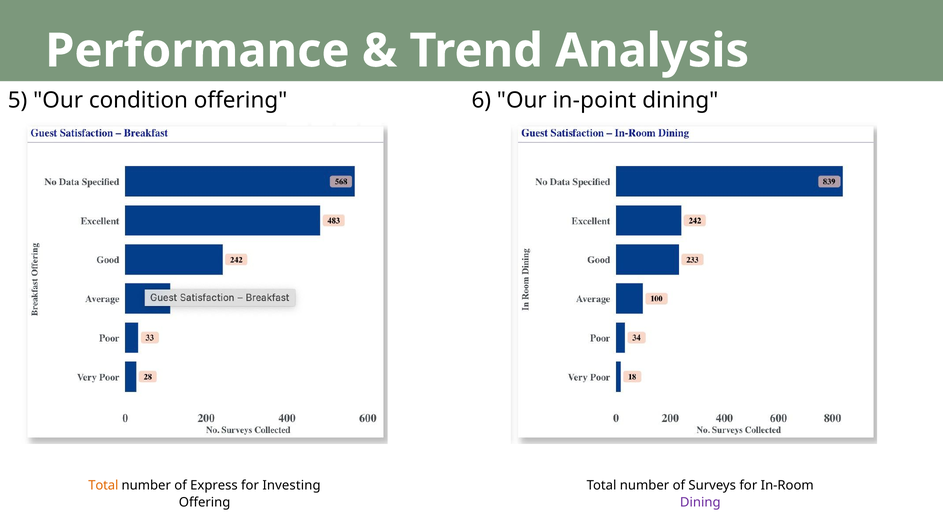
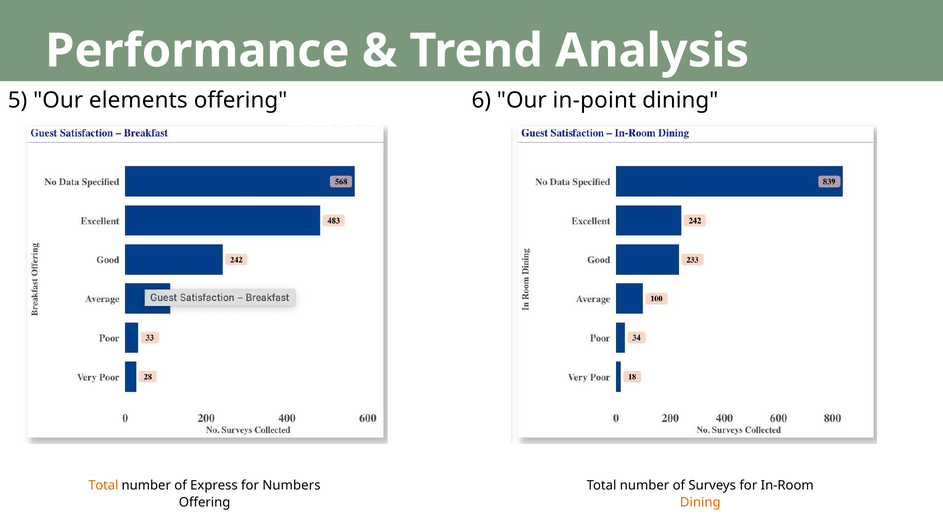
condition: condition -> elements (138, 100)
Investing: Investing -> Numbers (291, 485)
Dining colour: purple -> orange (700, 502)
